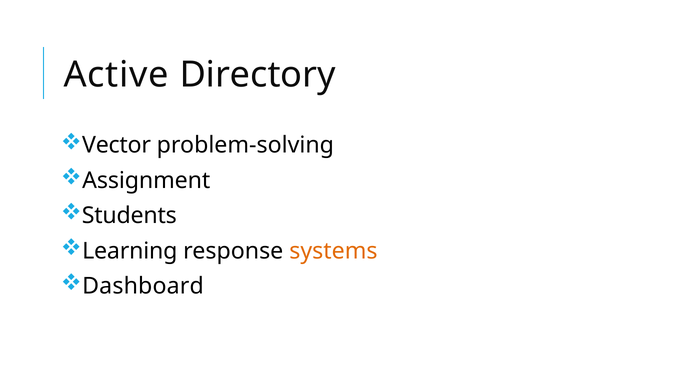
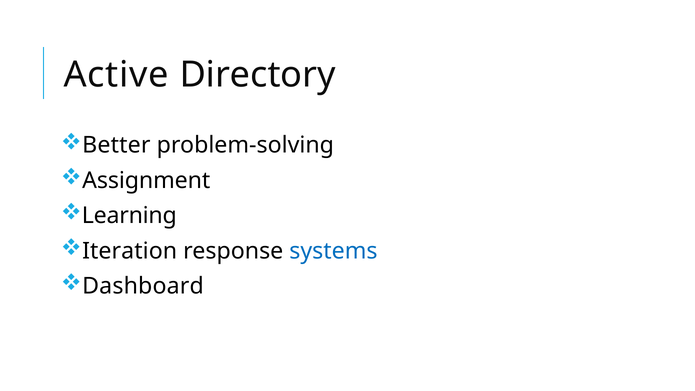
Vector: Vector -> Better (116, 145)
Students: Students -> Learning (129, 216)
Learning: Learning -> Iteration (130, 251)
systems colour: orange -> blue (333, 251)
